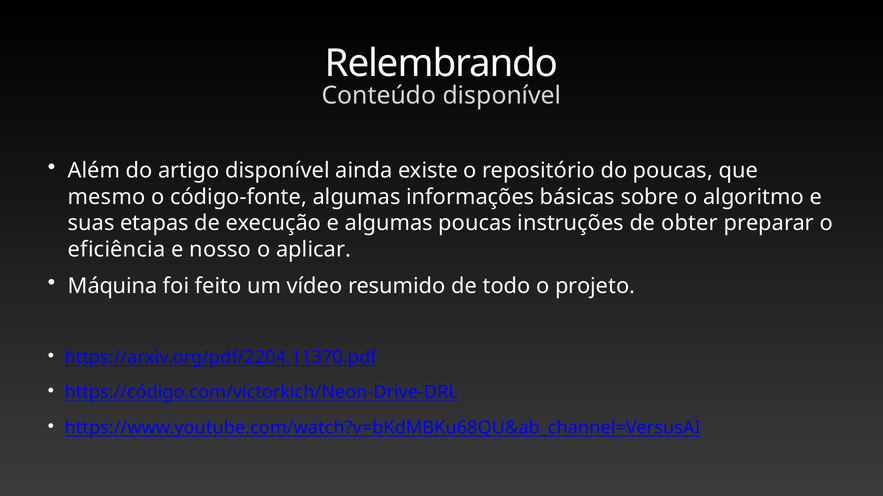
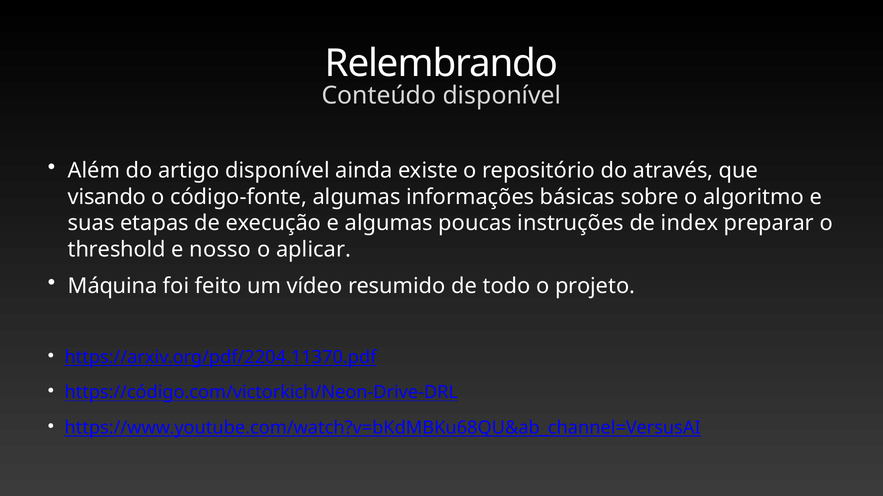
do poucas: poucas -> através (673, 171)
mesmo: mesmo -> visando (107, 197)
obter: obter -> index (690, 223)
eficiência: eficiência -> threshold (117, 250)
